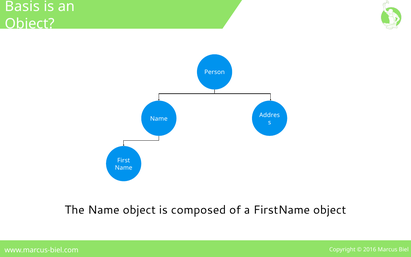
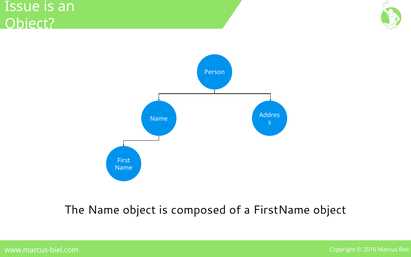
Basis: Basis -> Issue (22, 7)
